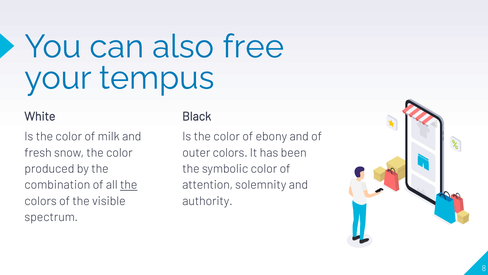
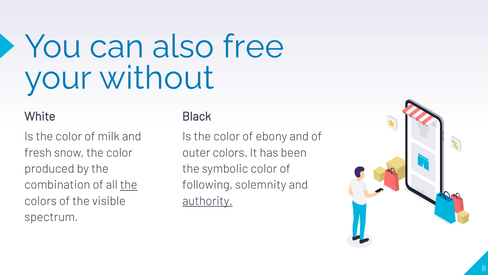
tempus: tempus -> without (157, 78)
attention: attention -> following (208, 185)
authority underline: none -> present (207, 201)
